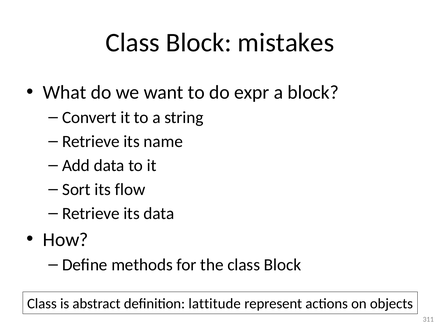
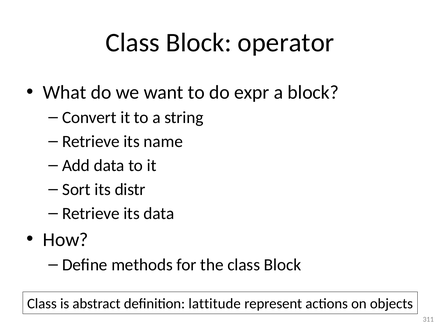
mistakes: mistakes -> operator (286, 43)
flow: flow -> distr (130, 189)
